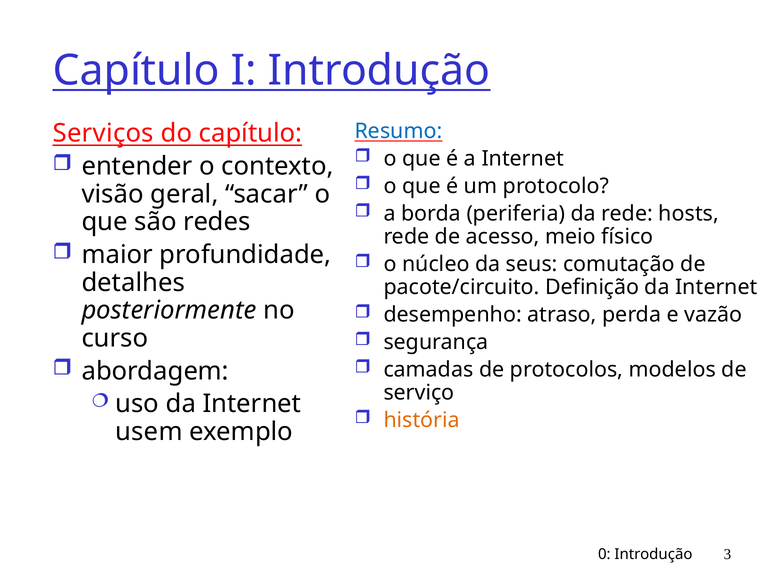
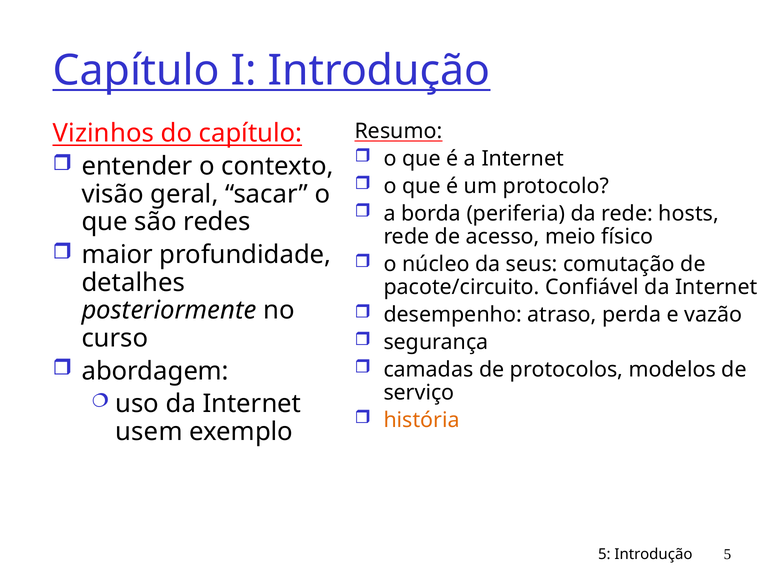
Resumo colour: blue -> black (399, 131)
Serviços: Serviços -> Vizinhos (103, 133)
Definição: Definição -> Confiável (592, 287)
0: 0 -> 5 (604, 554)
Introdução 3: 3 -> 5 (727, 554)
